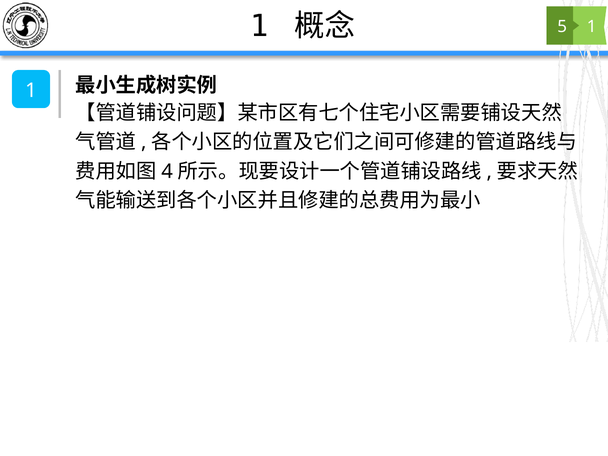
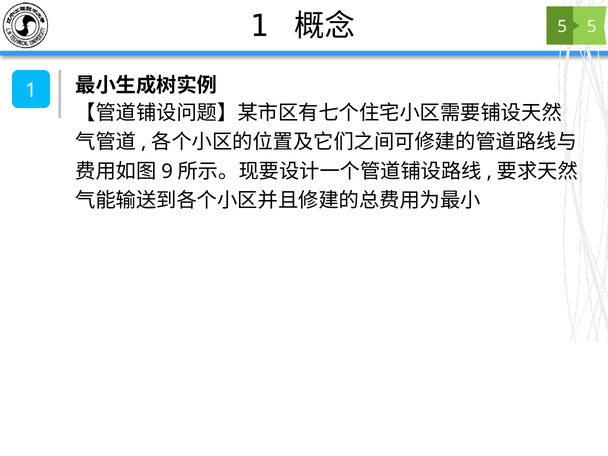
1: 1 -> 5 (592, 27)
4: 4 -> 9 (167, 171)
